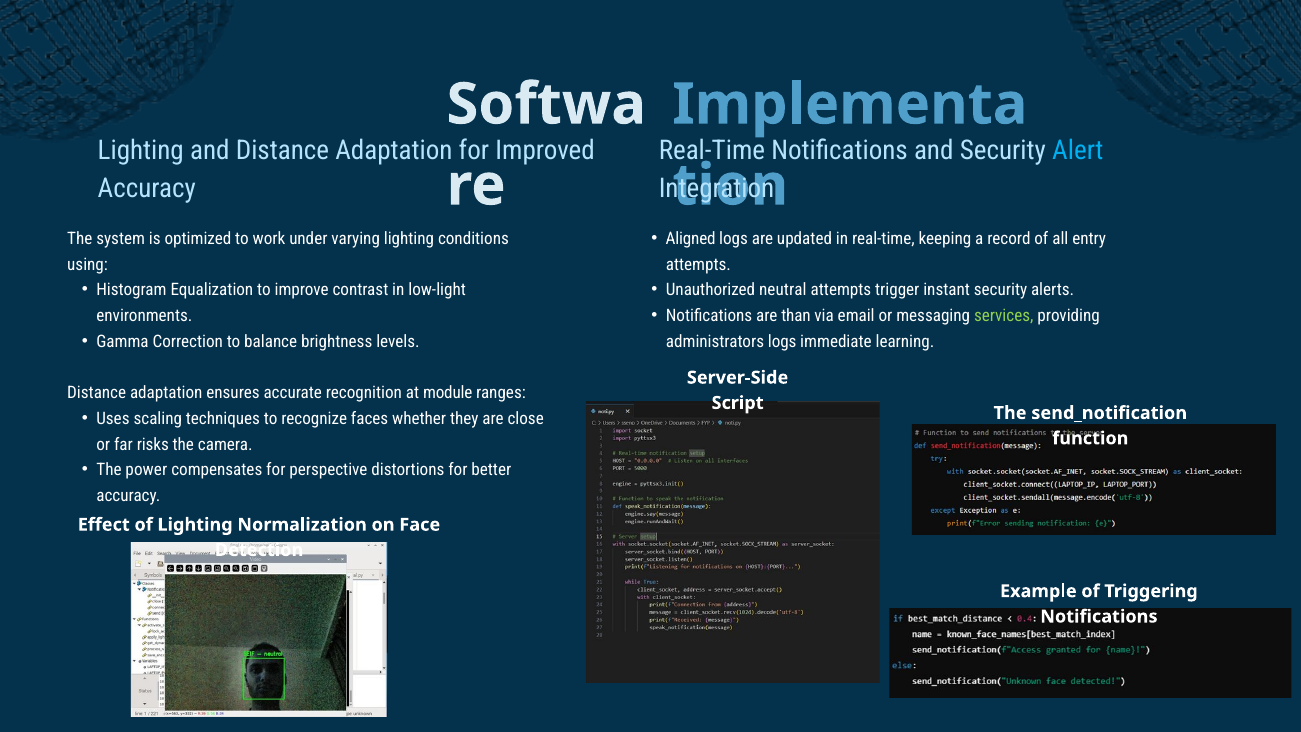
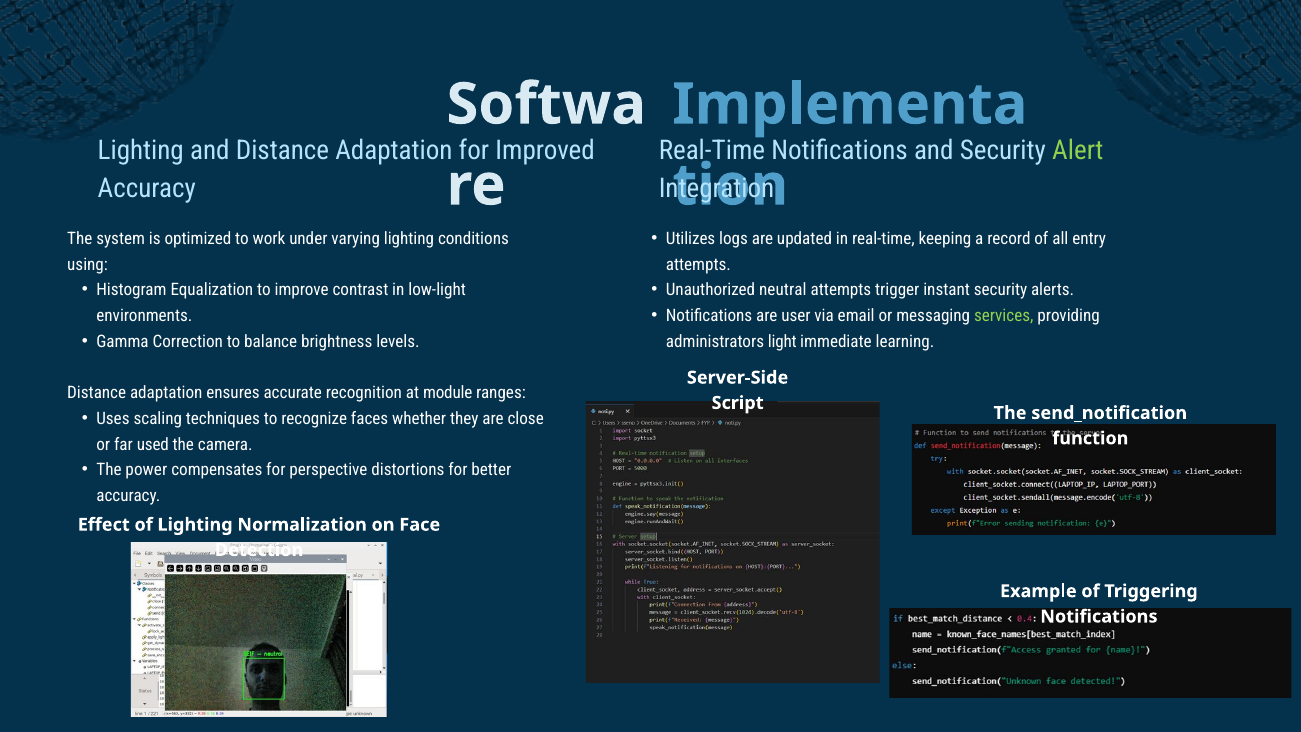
Alert colour: light blue -> light green (1078, 151)
Aligned: Aligned -> Utilizes (691, 239)
than: than -> user (796, 316)
administrators logs: logs -> light (782, 341)
risks: risks -> used (153, 444)
